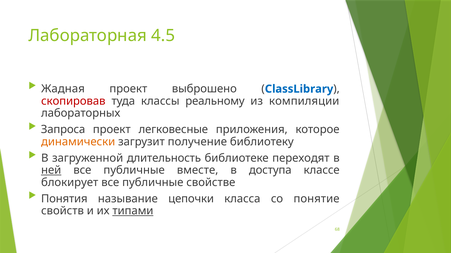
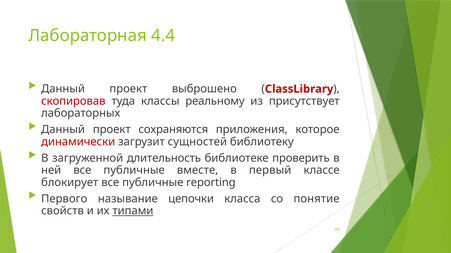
4.5: 4.5 -> 4.4 (163, 36)
Жадная: Жадная -> Данный (63, 89)
ClassLibrary colour: blue -> red (299, 89)
компиляции: компиляции -> присутствует (304, 101)
Запроса: Запроса -> Данный (63, 130)
легковесные: легковесные -> сохраняются (173, 130)
динамически colour: orange -> red (78, 142)
получение: получение -> сущностей (197, 142)
переходят: переходят -> проверить (301, 158)
ней underline: present -> none (51, 171)
доступа: доступа -> первый (270, 171)
свойстве: свойстве -> reporting (211, 183)
Понятия: Понятия -> Первого (64, 199)
